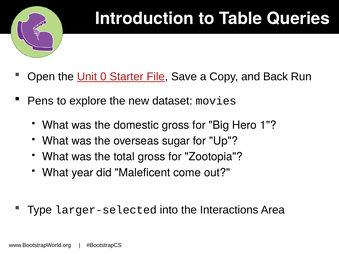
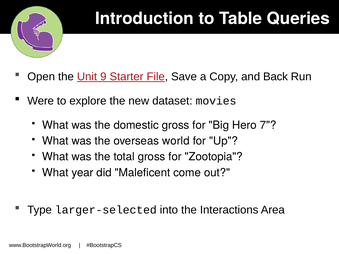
0: 0 -> 9 (103, 77)
Pens: Pens -> Were (41, 101)
1: 1 -> 7 (268, 125)
sugar: sugar -> world (176, 141)
